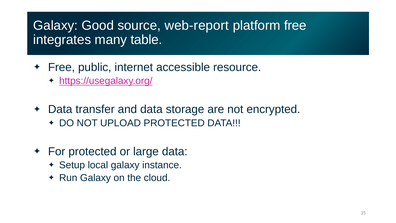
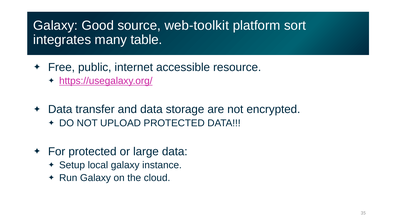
web-report: web-report -> web-toolkit (197, 25)
platform free: free -> sort (295, 25)
